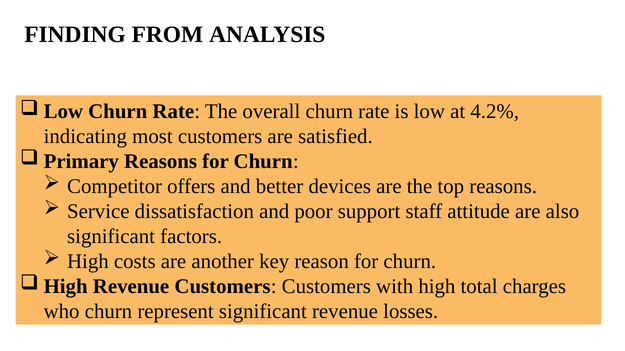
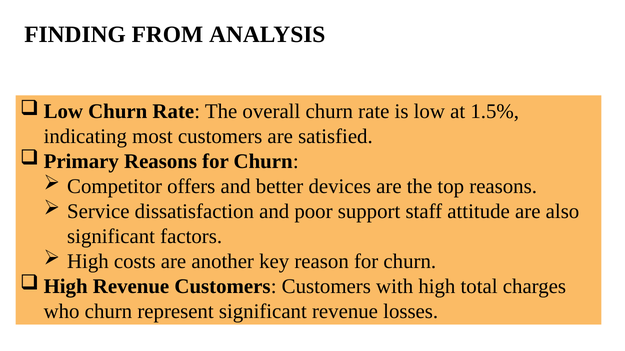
4.2%: 4.2% -> 1.5% (495, 112)
